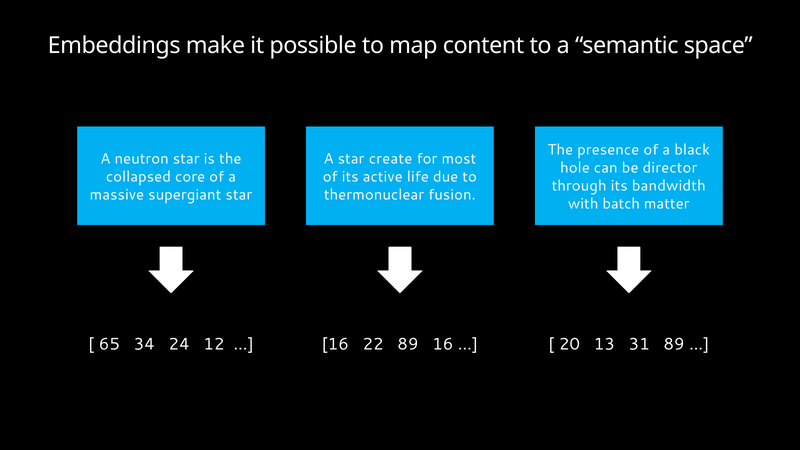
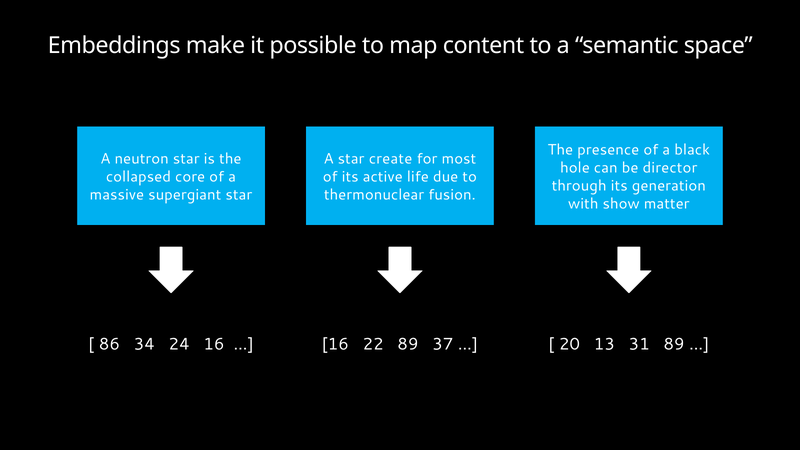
bandwidth: bandwidth -> generation (669, 186)
batch: batch -> show (621, 204)
65: 65 -> 86 (109, 344)
24 12: 12 -> 16 (214, 344)
89 16: 16 -> 37 (443, 344)
